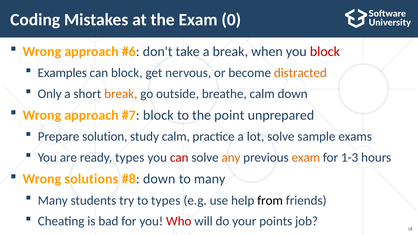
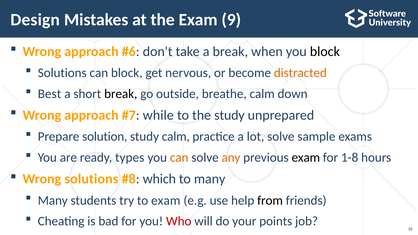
Coding: Coding -> Design (35, 20)
0: 0 -> 9 (231, 20)
block colour: red -> black (325, 52)
Examples: Examples -> Solutions (62, 73)
Only: Only -> Best (49, 94)
break colour: orange -> black (121, 94)
block: block -> while (158, 115)
the point: point -> study (229, 115)
can colour: red -> orange (179, 158)
exam colour: orange -> black (306, 158)
1-3: 1-3 -> 1-8 (350, 158)
down: down -> which (159, 179)
to types: types -> exam (166, 201)
